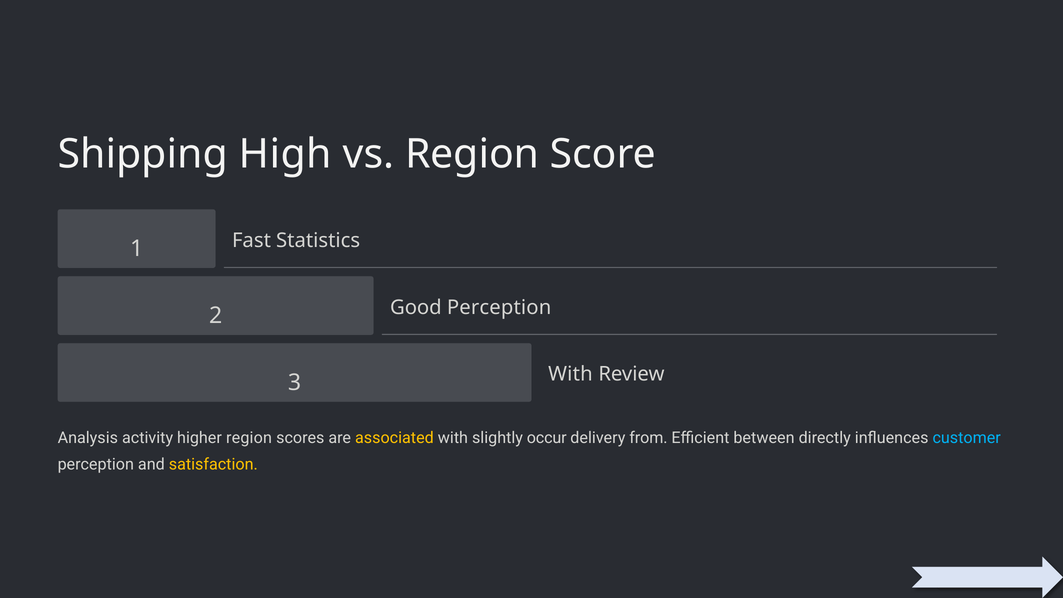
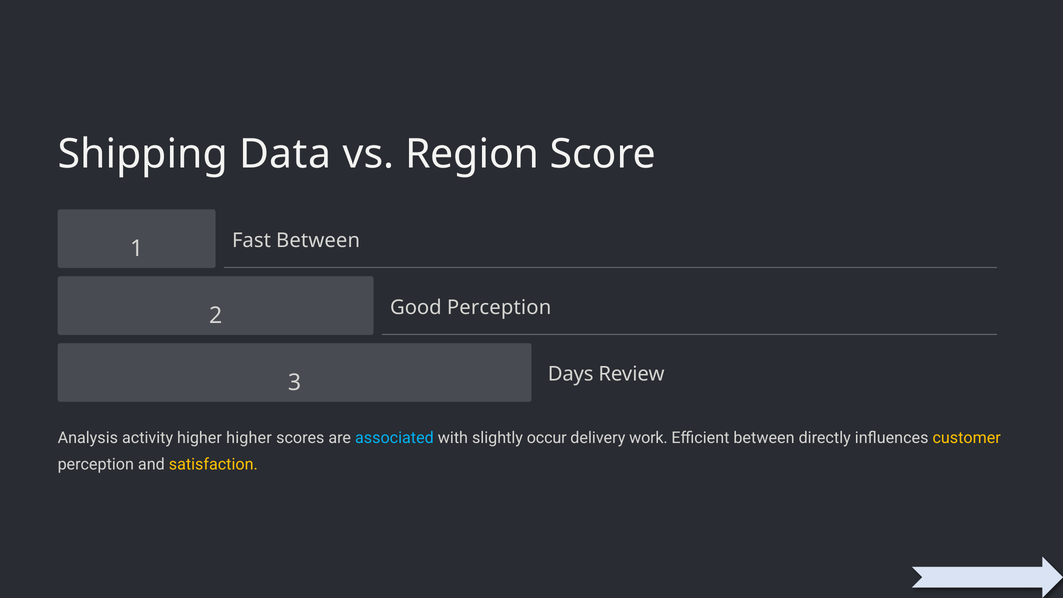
High: High -> Data (285, 154)
Fast Statistics: Statistics -> Between (318, 240)
3 With: With -> Days (571, 374)
higher region: region -> higher (249, 438)
associated colour: yellow -> light blue (394, 438)
from: from -> work (648, 438)
customer colour: light blue -> yellow (967, 438)
